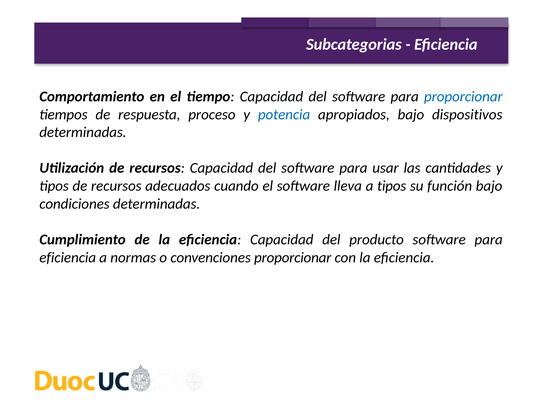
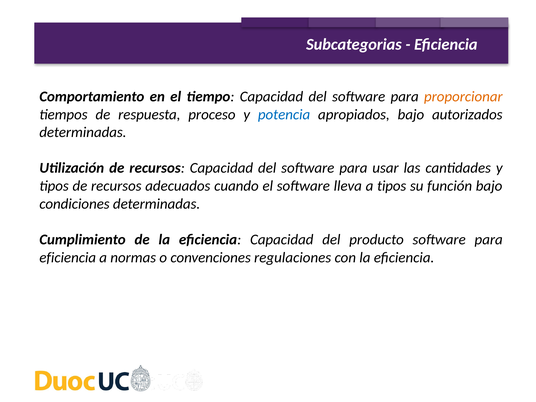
proporcionar colour: blue -> orange (463, 97)
dispositivos: dispositivos -> autorizados (467, 114)
convenciones proporcionar: proporcionar -> regulaciones (293, 257)
